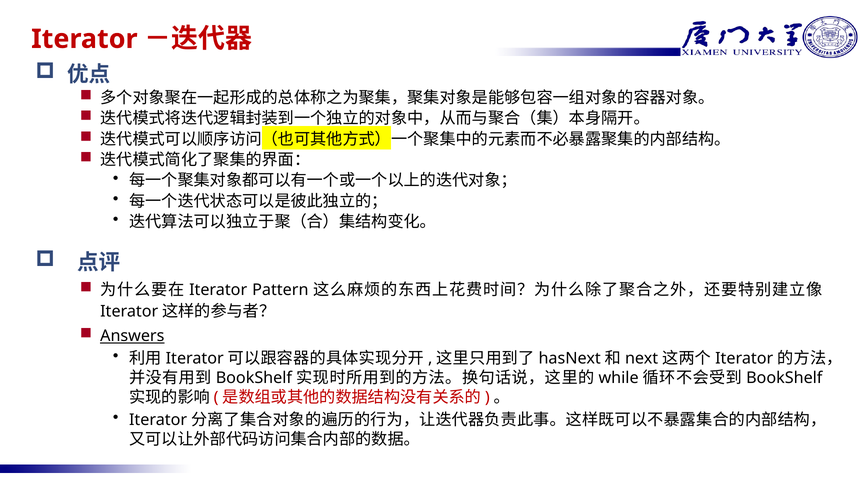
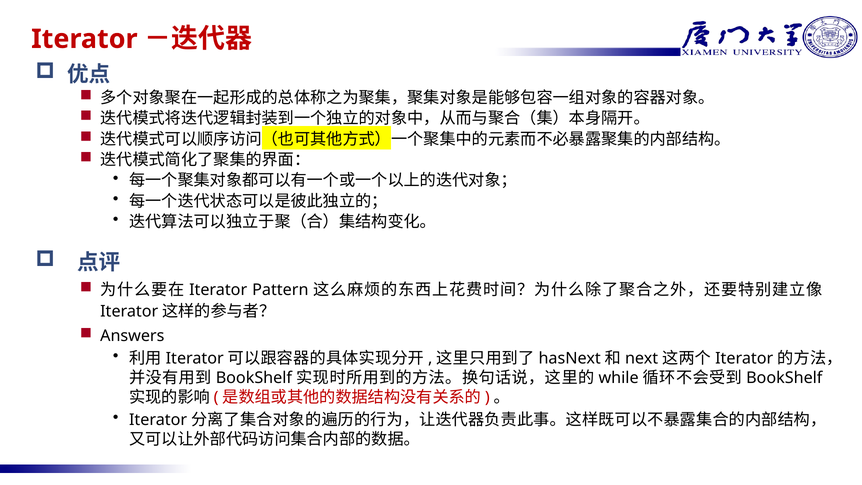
Answers underline: present -> none (132, 336)
